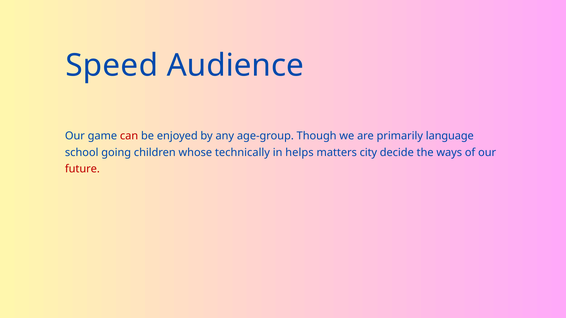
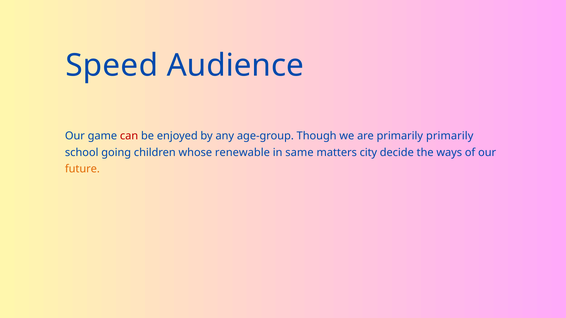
primarily language: language -> primarily (450, 136)
technically: technically -> renewable (242, 153)
helps: helps -> same (299, 153)
future colour: red -> orange (82, 169)
